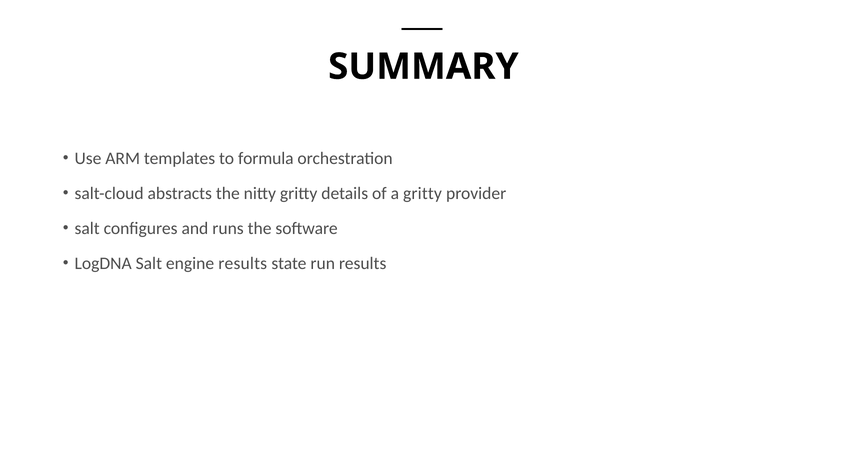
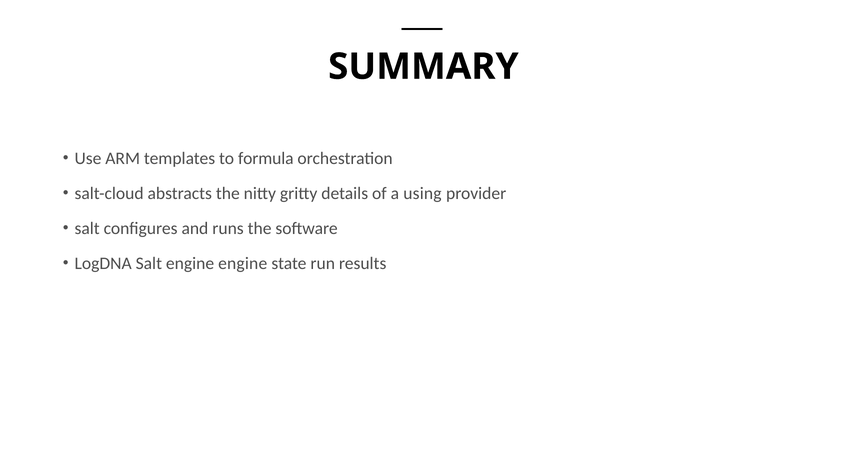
a gritty: gritty -> using (422, 194)
engine results: results -> engine (243, 264)
